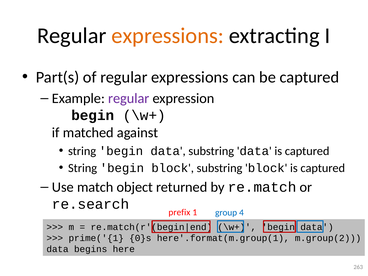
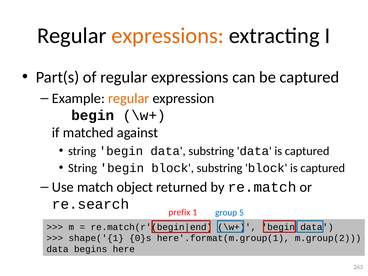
regular colour: purple -> orange (129, 98)
4: 4 -> 5 (241, 213)
prime('{1: prime('{1 -> shape('{1 (96, 238)
